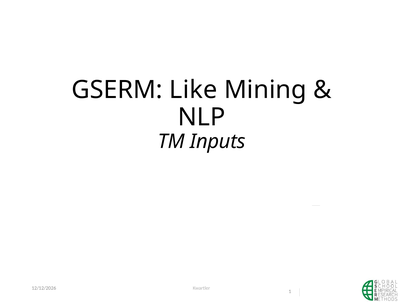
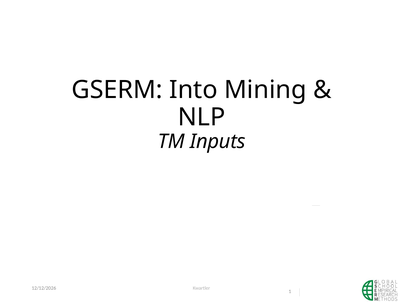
Like: Like -> Into (193, 90)
